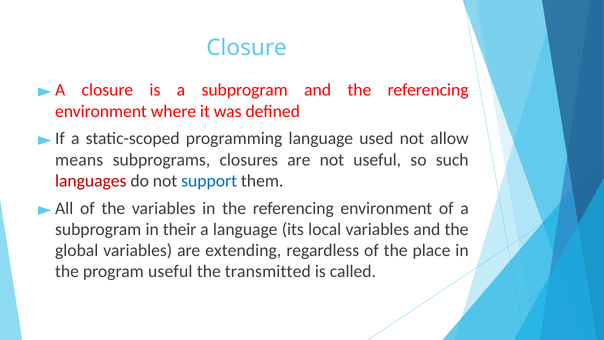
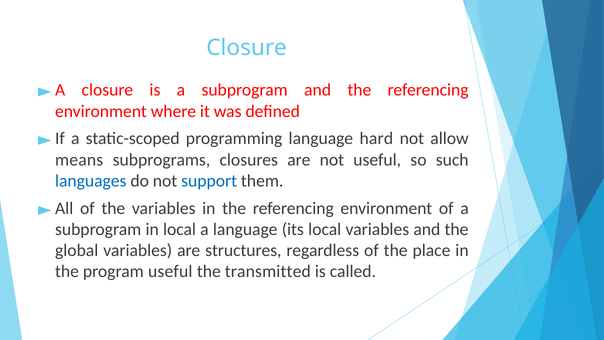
used: used -> hard (376, 139)
languages colour: red -> blue (91, 181)
in their: their -> local (180, 229)
extending: extending -> structures (243, 250)
